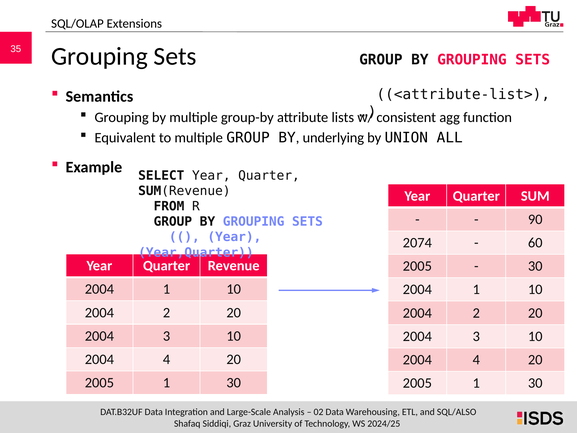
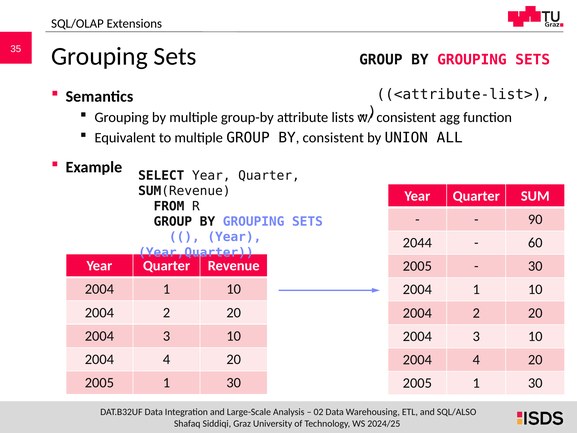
BY underlying: underlying -> consistent (333, 138)
2074: 2074 -> 2044 (417, 243)
